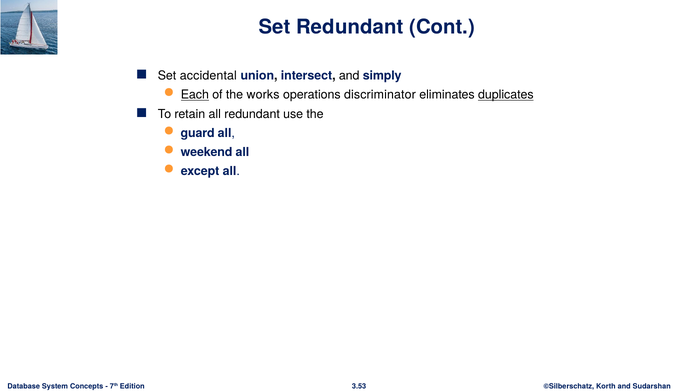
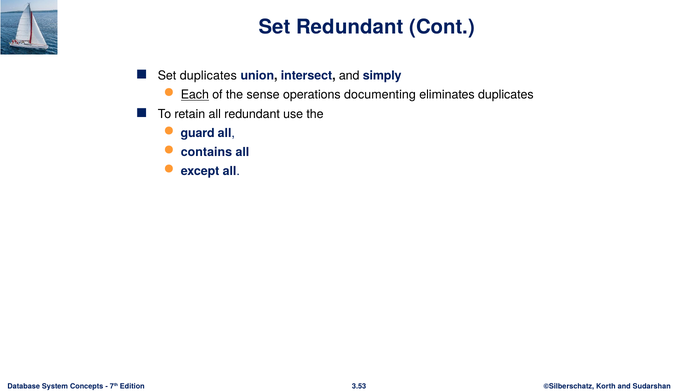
Set accidental: accidental -> duplicates (208, 76)
works: works -> sense (263, 95)
discriminator: discriminator -> documenting (380, 95)
duplicates underline: present -> none (506, 95)
weekend: weekend -> contains (206, 152)
